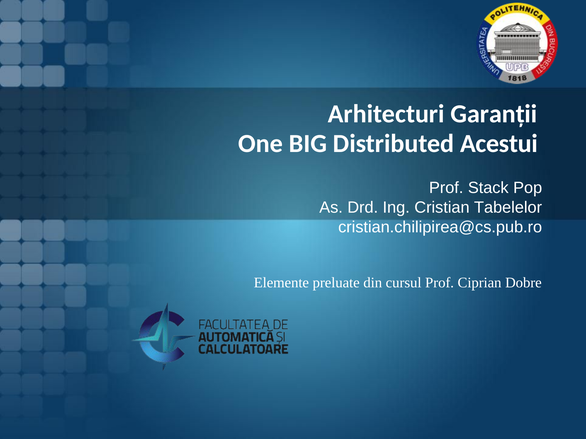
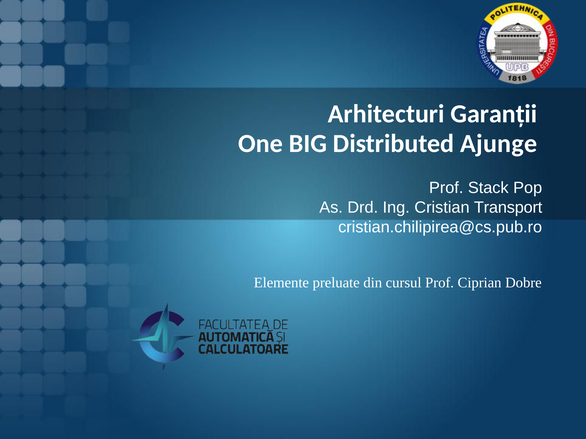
Acestui: Acestui -> Ajunge (499, 144)
Tabelelor: Tabelelor -> Transport (508, 208)
